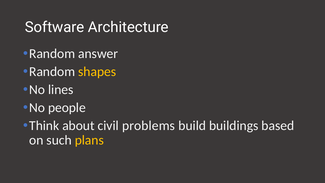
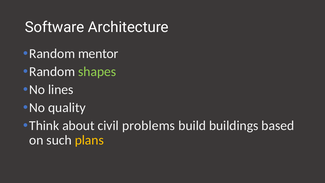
answer: answer -> mentor (98, 54)
shapes colour: yellow -> light green (97, 72)
people: people -> quality (67, 108)
